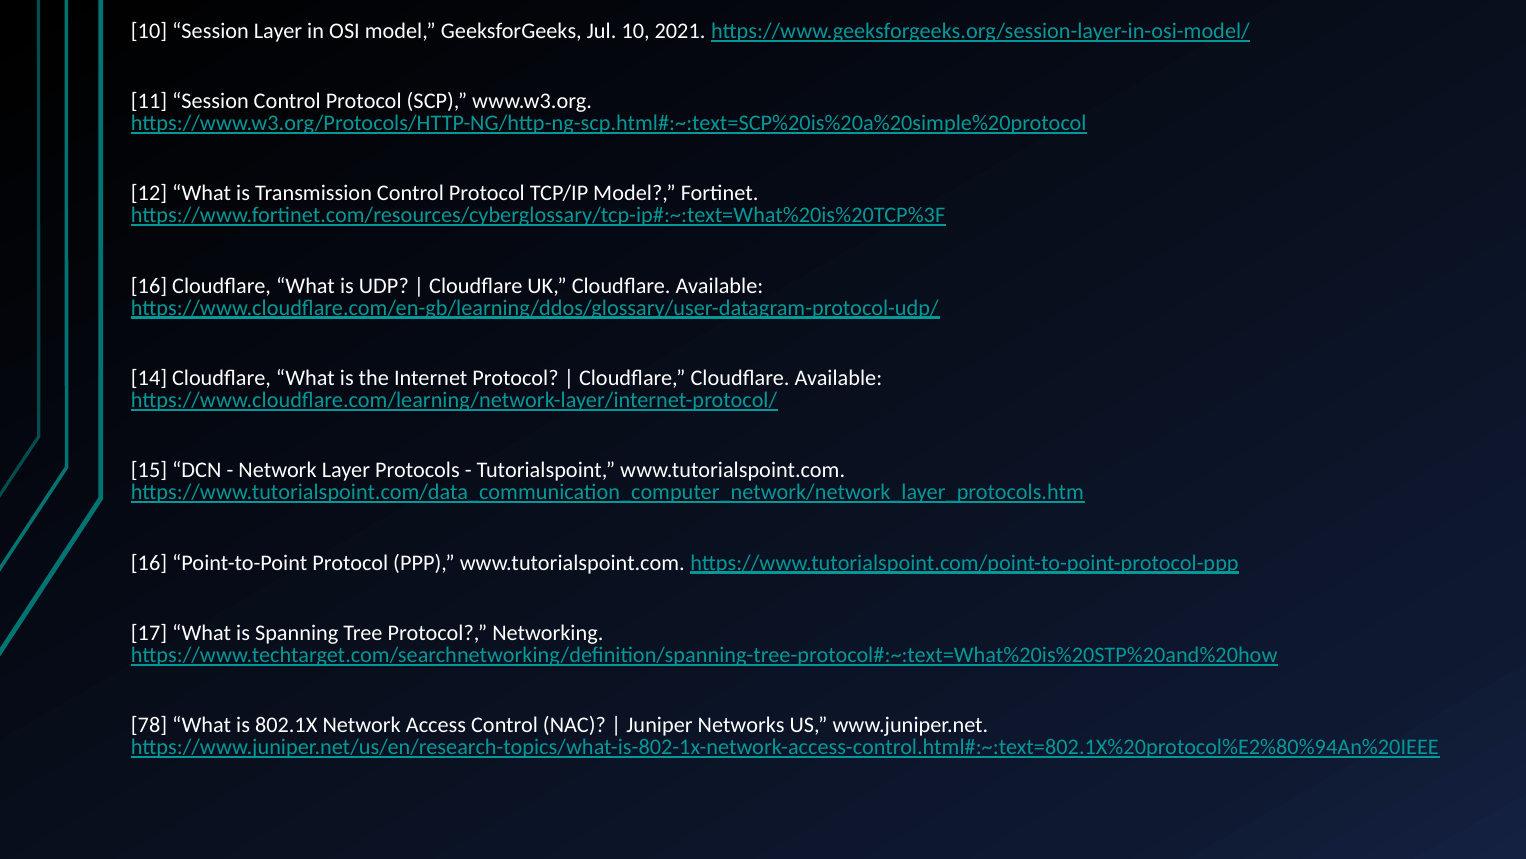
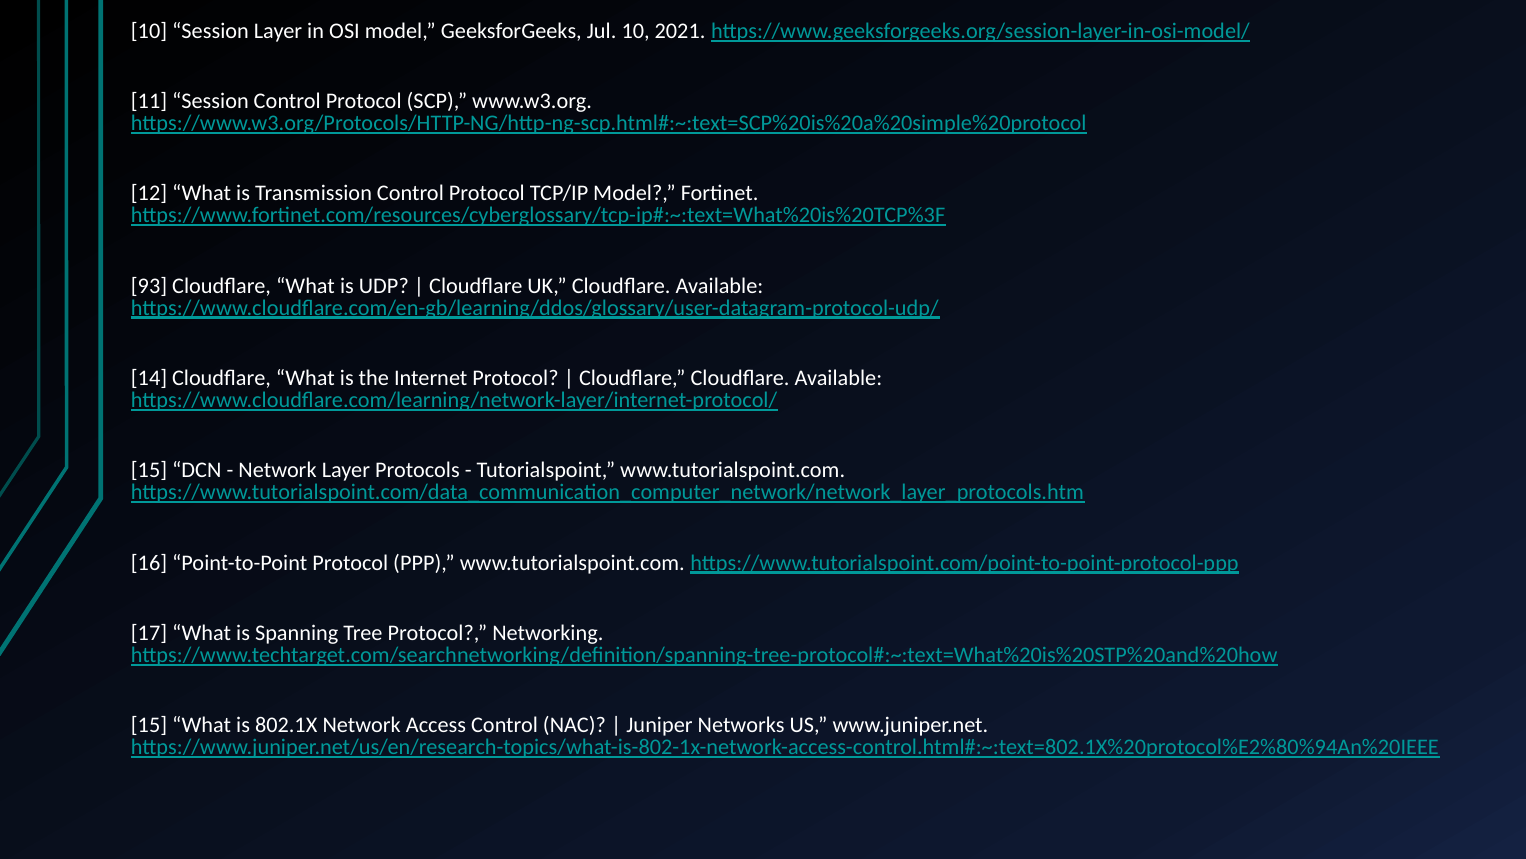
16: 16 -> 93 (149, 286)
78: 78 -> 15 (149, 725)
